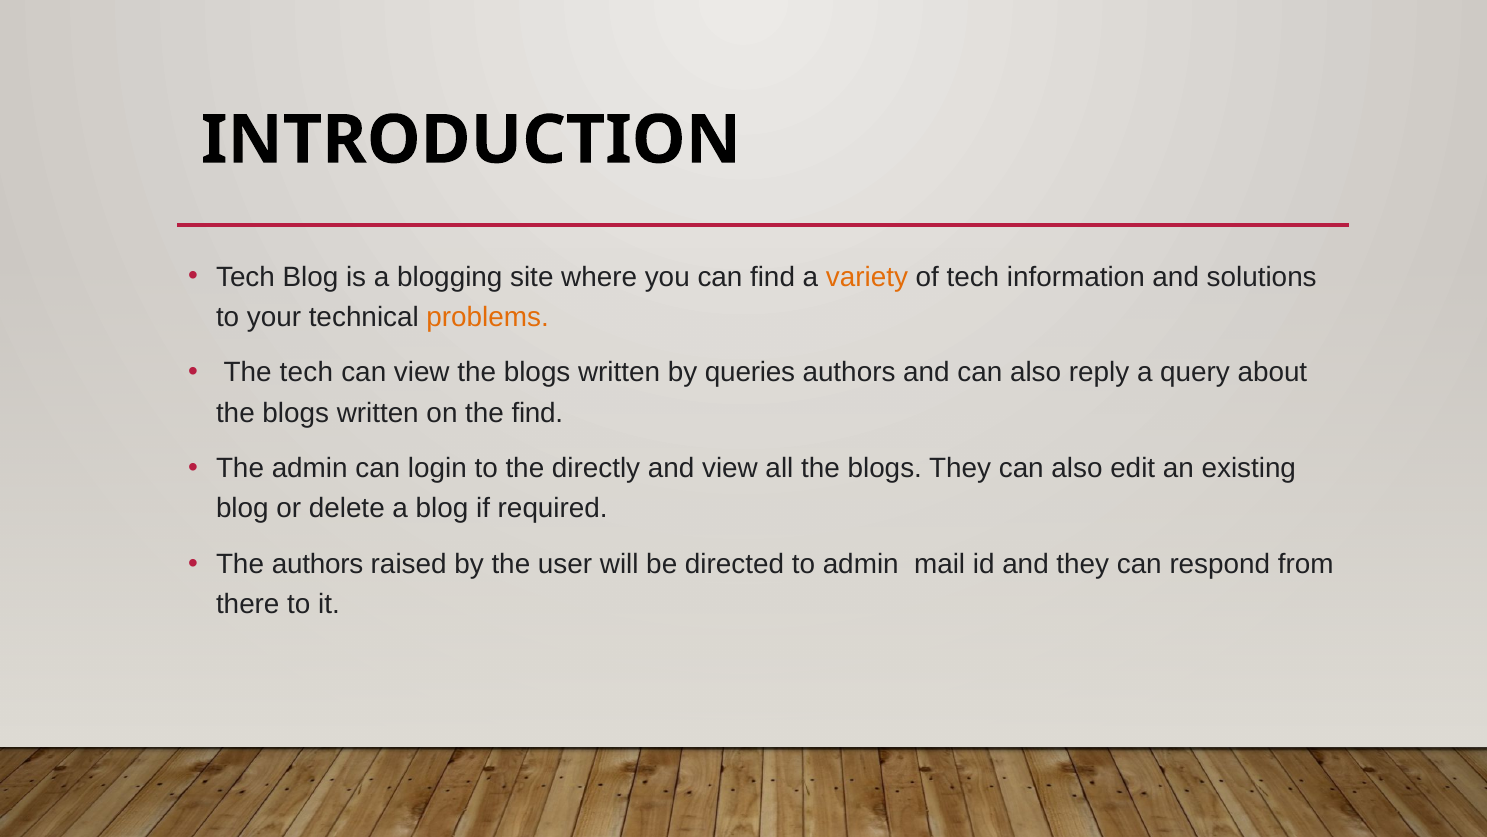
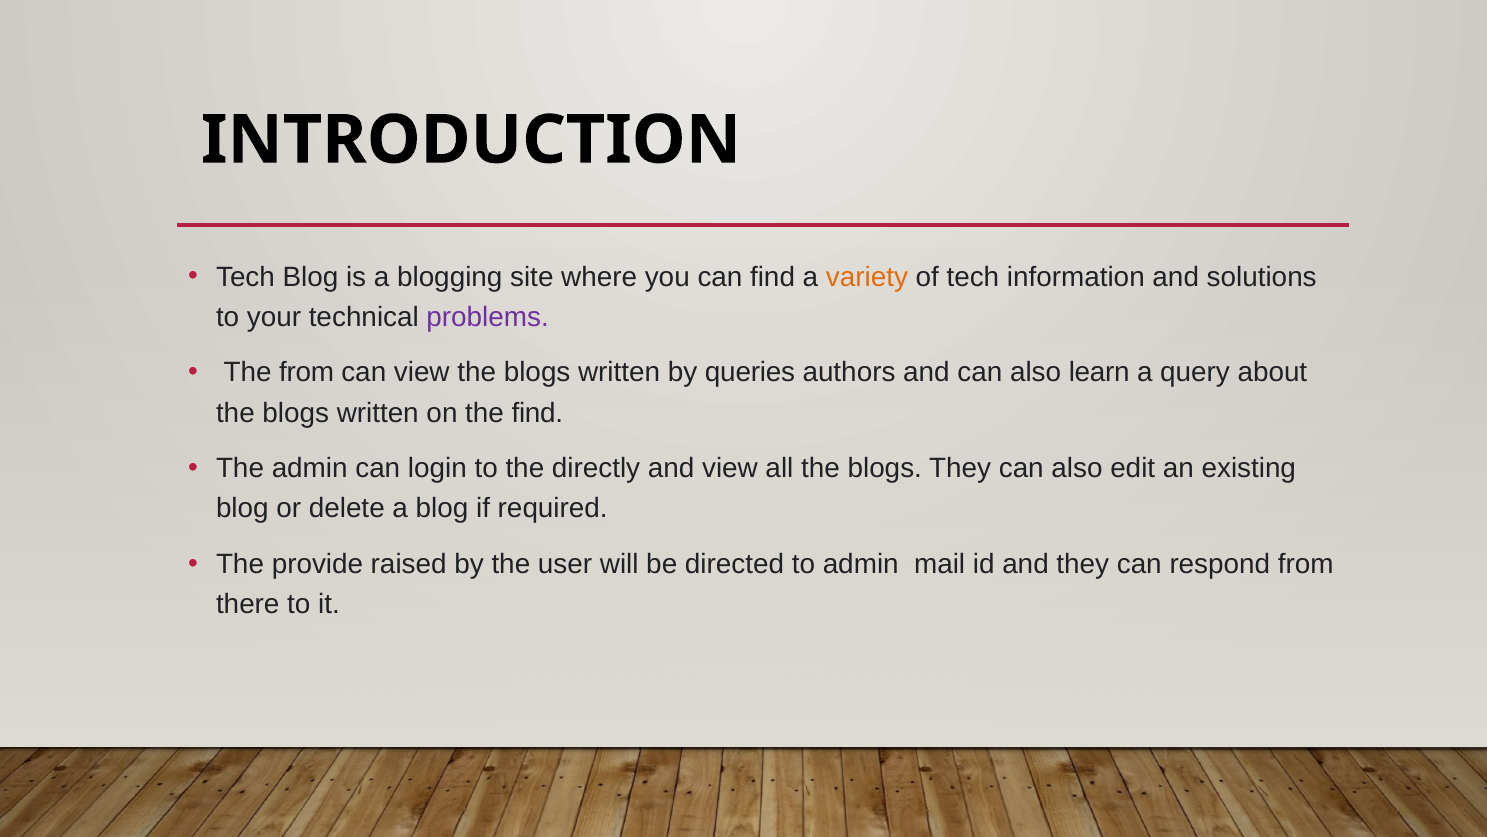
problems colour: orange -> purple (488, 317)
The tech: tech -> from (307, 373)
reply: reply -> learn (1099, 373)
The authors: authors -> provide (317, 564)
